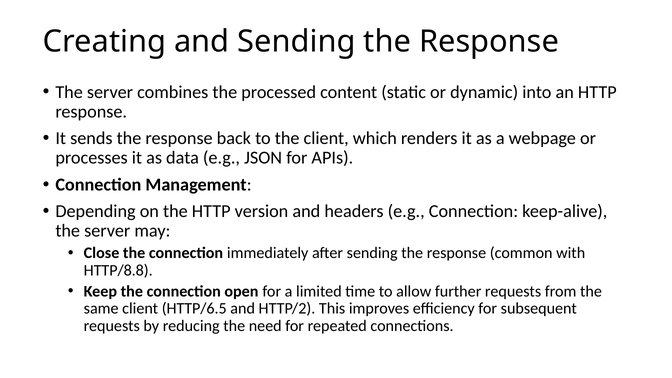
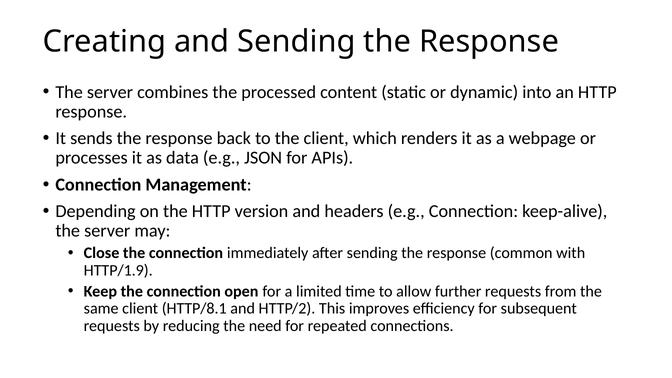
HTTP/8.8: HTTP/8.8 -> HTTP/1.9 (118, 270)
HTTP/6.5: HTTP/6.5 -> HTTP/8.1 (194, 309)
